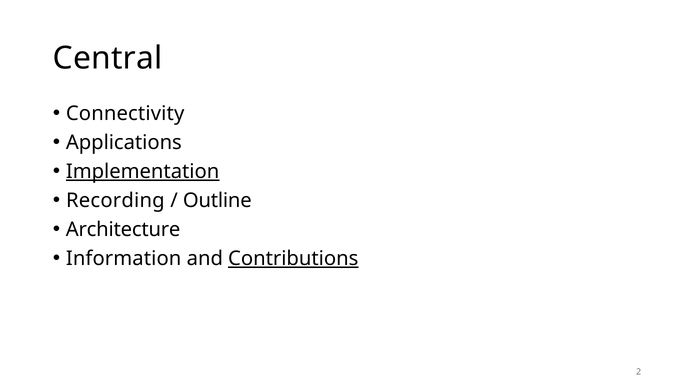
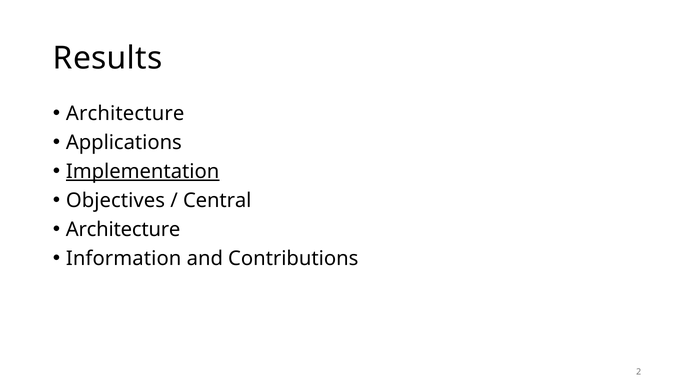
Central: Central -> Results (108, 58)
Connectivity: Connectivity -> Architecture (125, 114)
Recording: Recording -> Objectives (115, 201)
Outline: Outline -> Central (217, 201)
Contributions underline: present -> none (293, 259)
